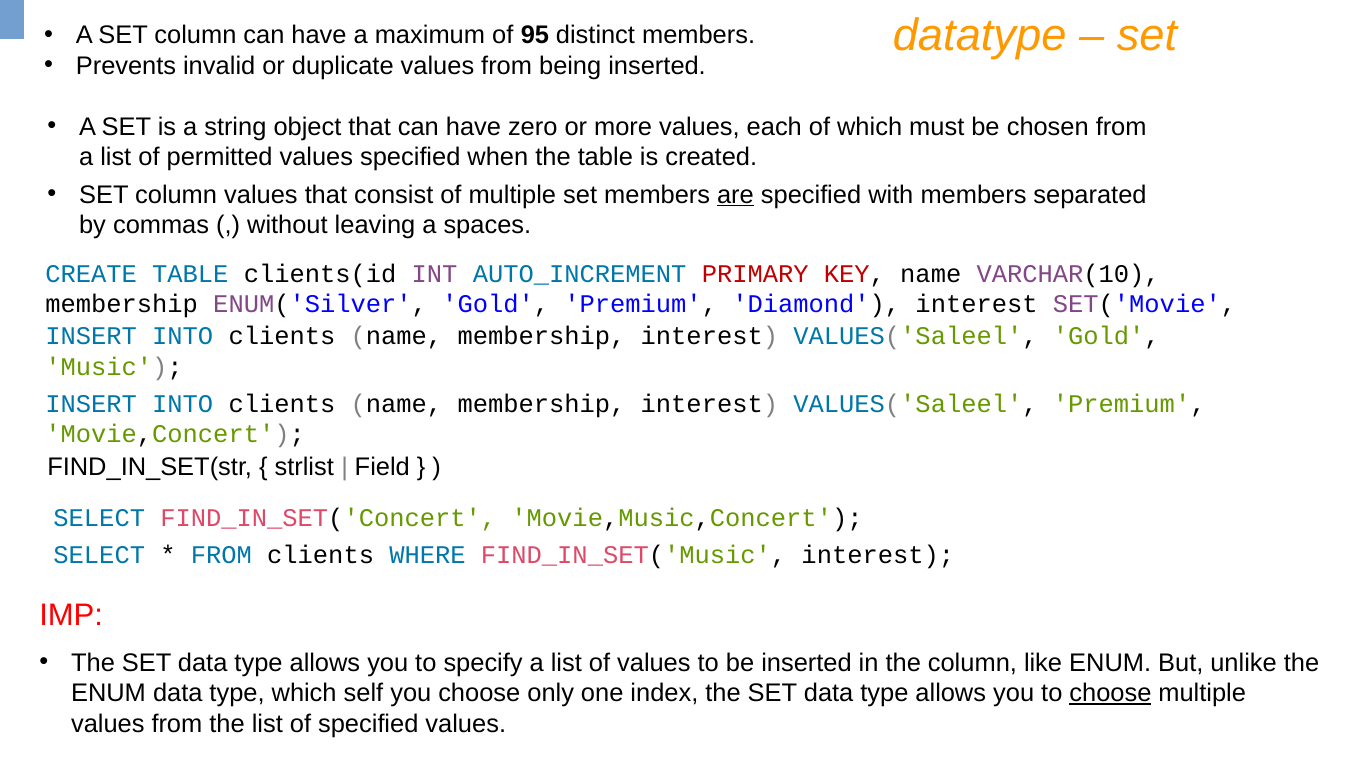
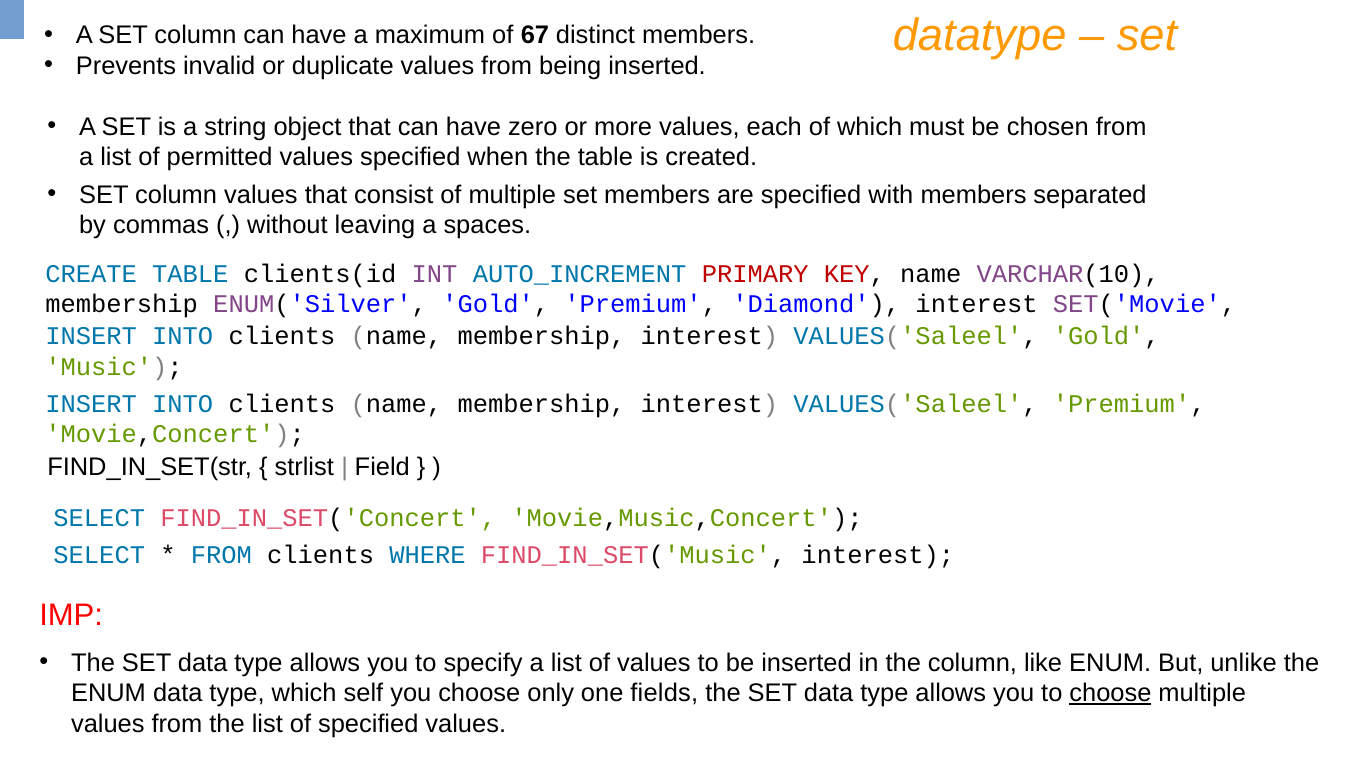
95: 95 -> 67 (535, 35)
are underline: present -> none (735, 195)
index: index -> fields (664, 693)
